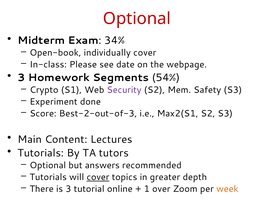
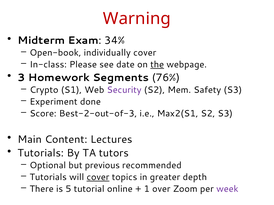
Optional: Optional -> Warning (137, 19)
the underline: none -> present (157, 65)
54%: 54% -> 76% (166, 78)
answers: answers -> previous (102, 166)
is 3: 3 -> 5 (68, 189)
week colour: orange -> purple (227, 189)
